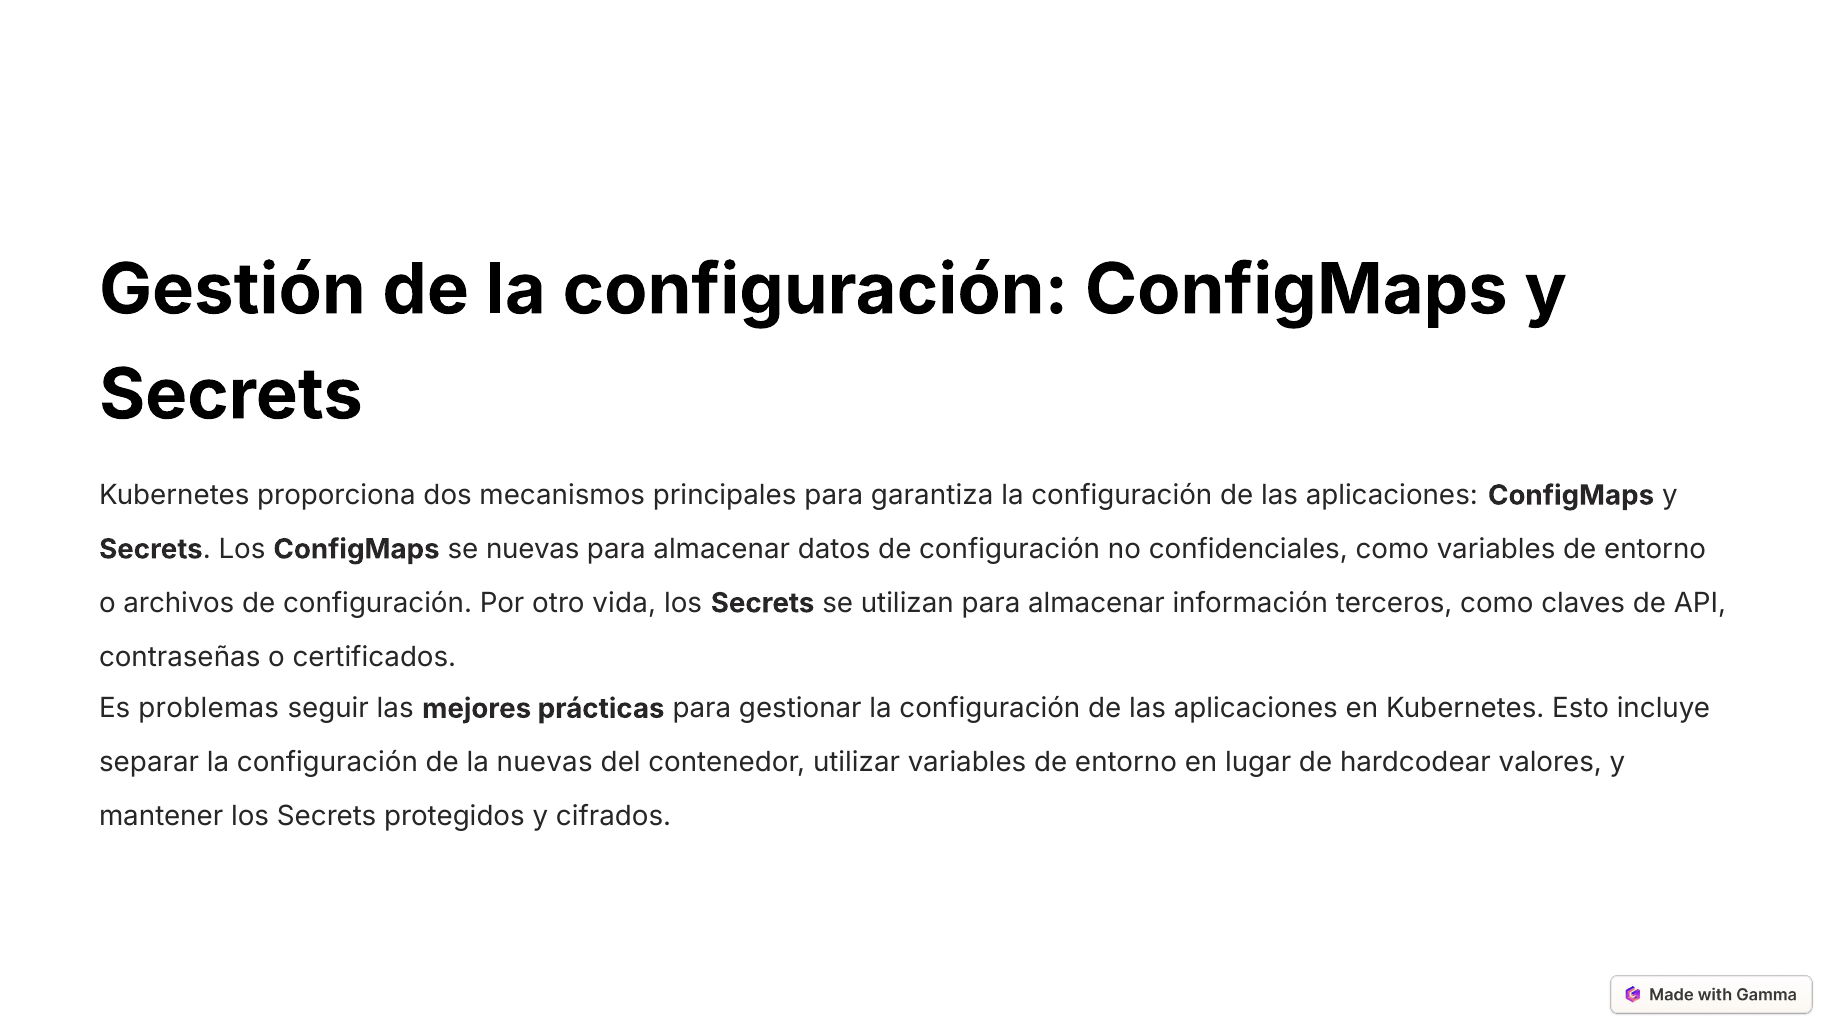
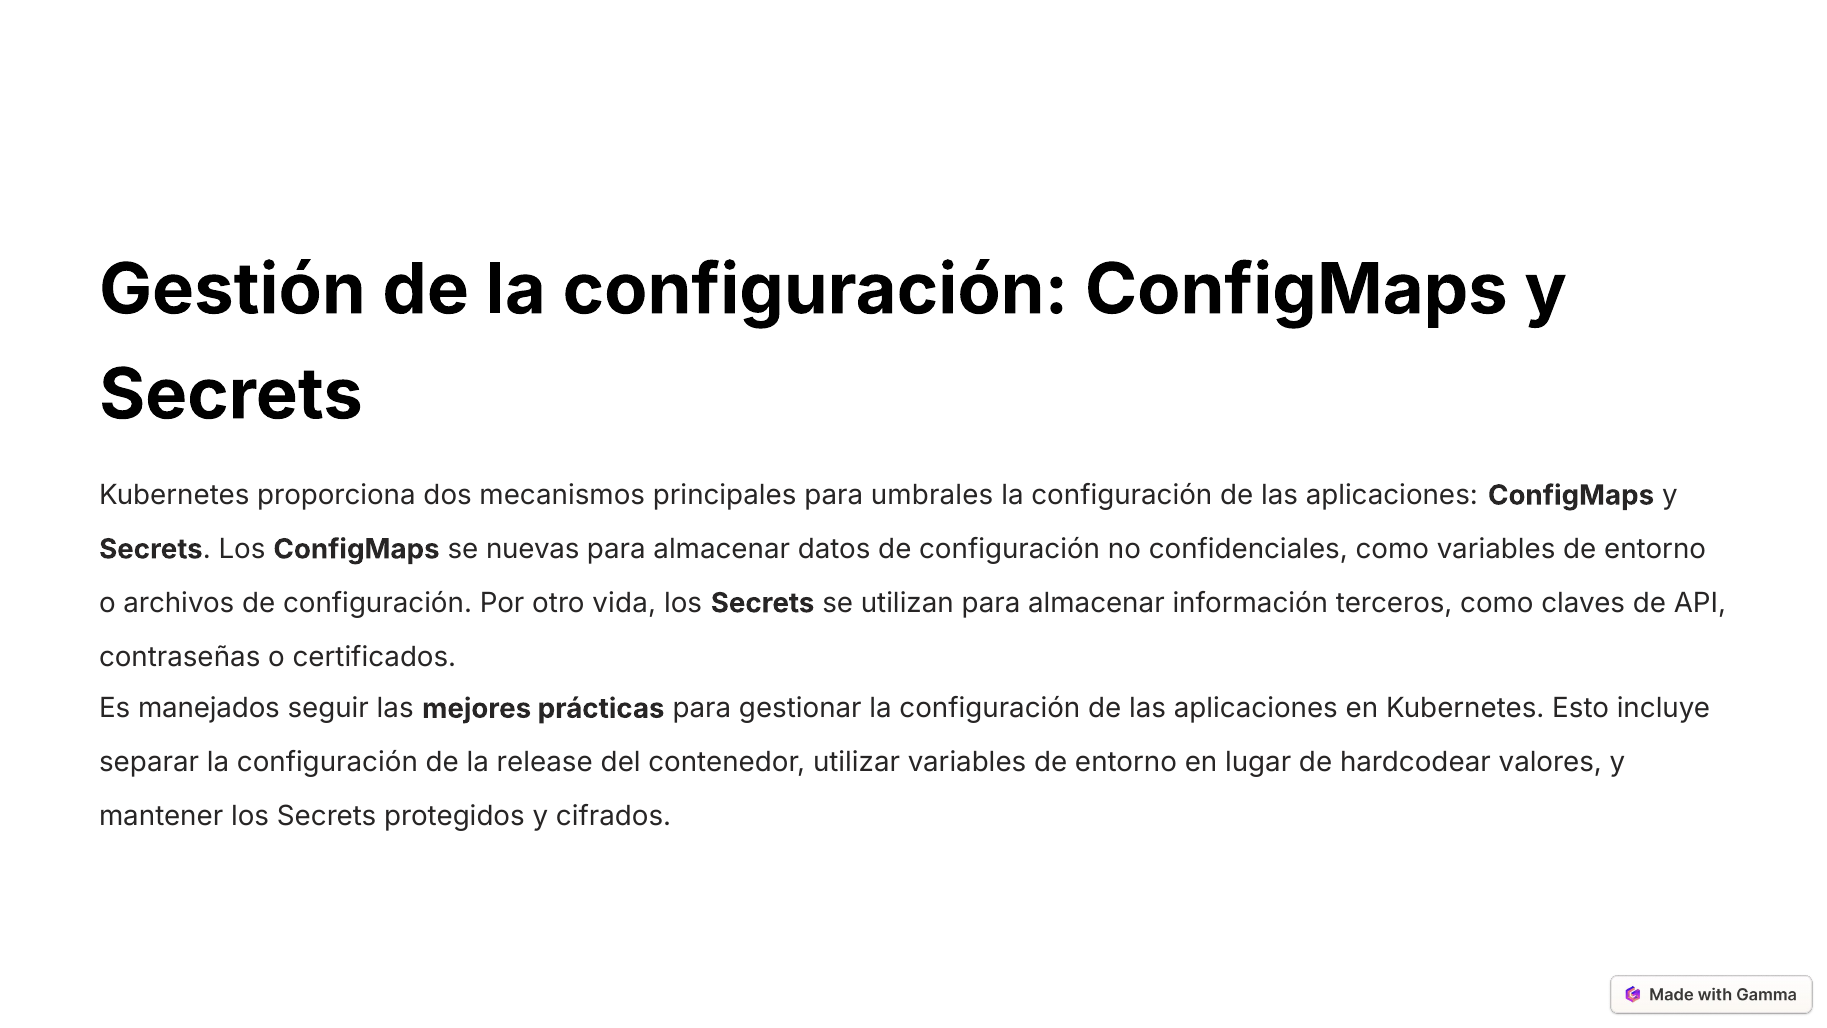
garantiza: garantiza -> umbrales (932, 495)
problemas: problemas -> manejados (209, 708)
la nuevas: nuevas -> release (545, 762)
